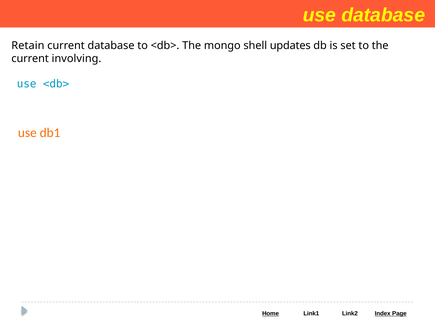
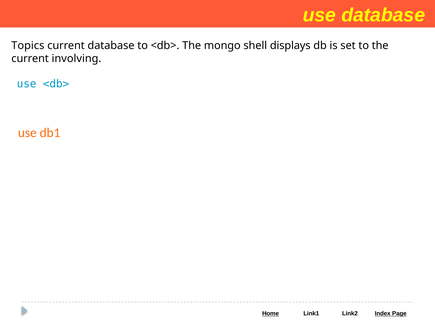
Retain: Retain -> Topics (28, 46)
updates: updates -> displays (290, 46)
